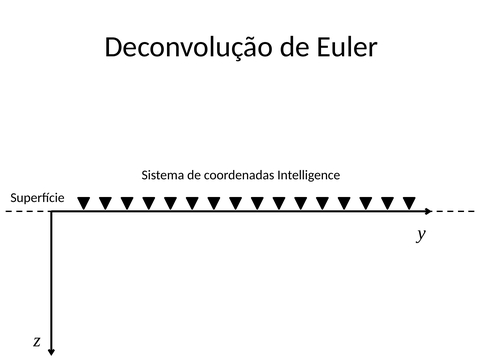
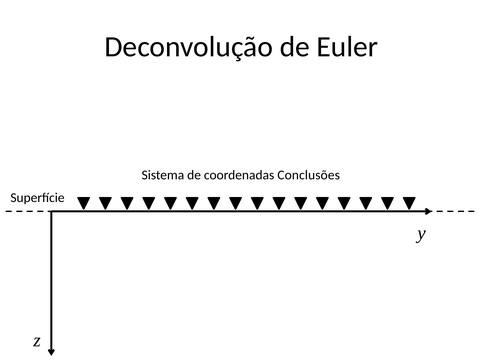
Intelligence: Intelligence -> Conclusões (309, 175)
